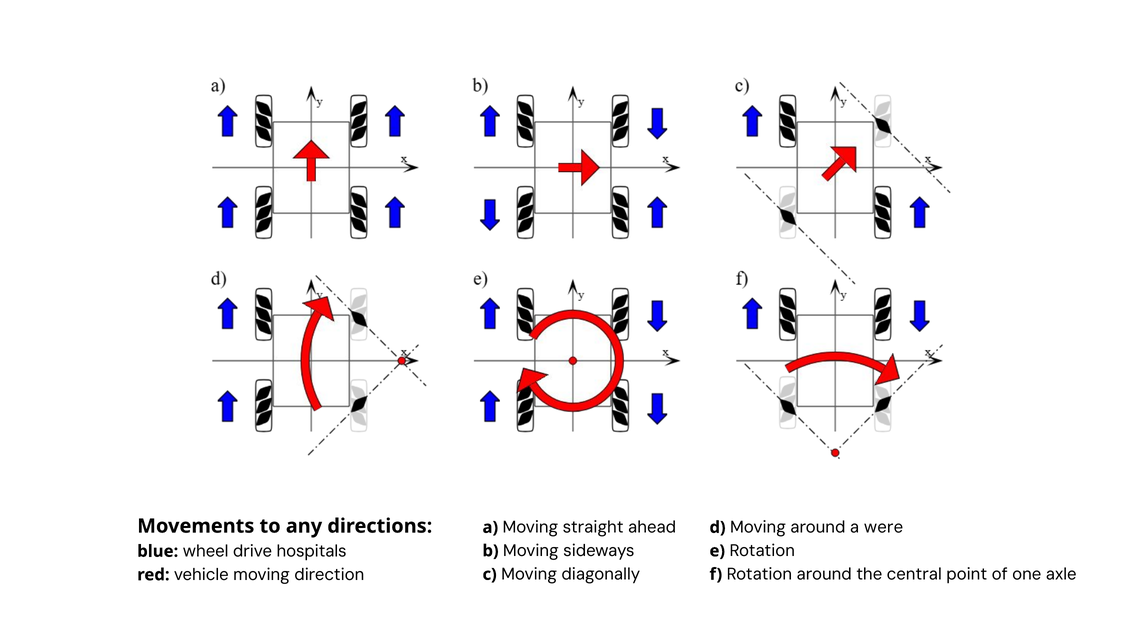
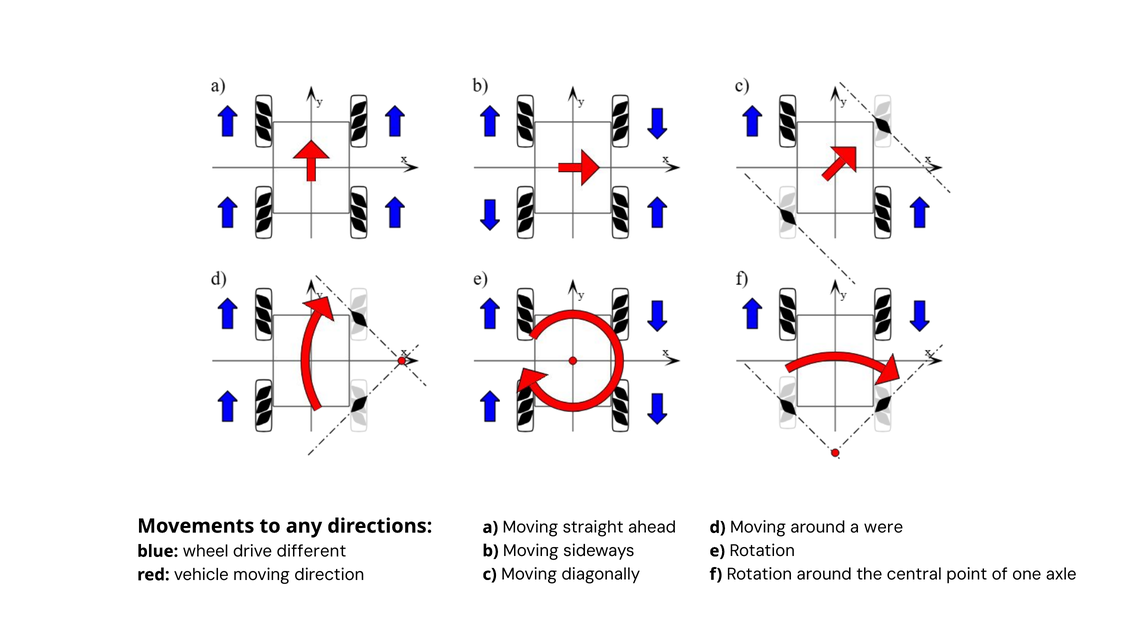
hospitals: hospitals -> different (311, 552)
